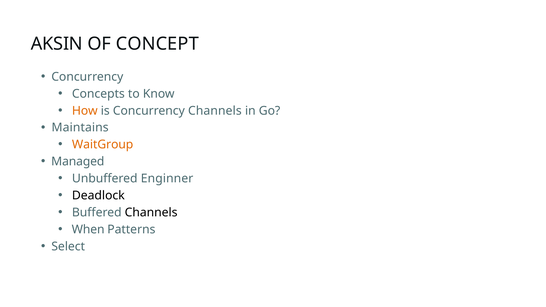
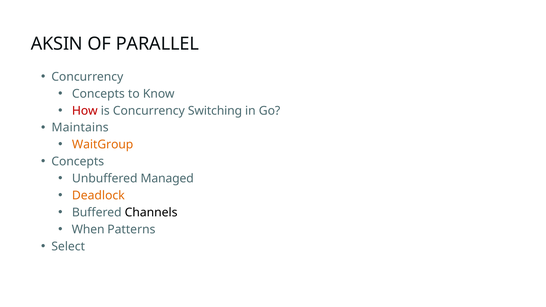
CONCEPT: CONCEPT -> PARALLEL (157, 44)
How colour: orange -> red (85, 111)
Concurrency Channels: Channels -> Switching (215, 111)
Managed: Managed -> Concepts (78, 162)
Enginner: Enginner -> Managed (167, 179)
Deadlock colour: black -> orange (98, 196)
